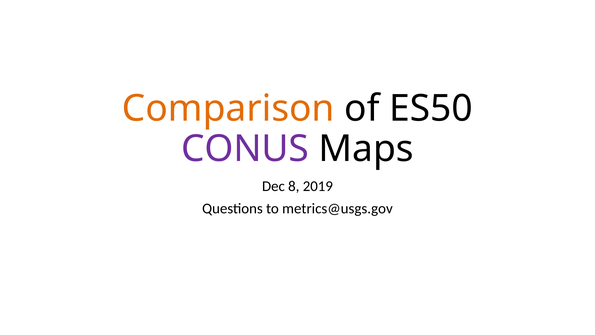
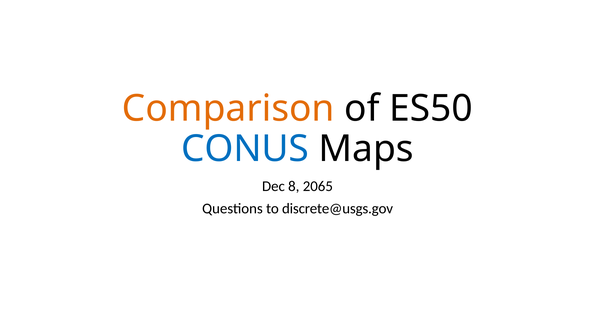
CONUS colour: purple -> blue (245, 149)
2019: 2019 -> 2065 (318, 186)
metrics@usgs.gov: metrics@usgs.gov -> discrete@usgs.gov (338, 208)
